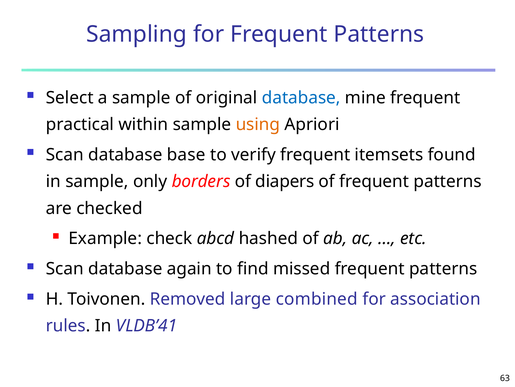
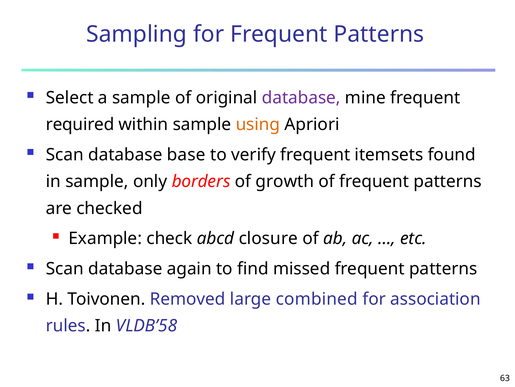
database colour: blue -> purple (301, 97)
practical: practical -> required (80, 124)
diapers: diapers -> growth (285, 181)
hashed: hashed -> closure (268, 238)
VLDB’41: VLDB’41 -> VLDB’58 (147, 325)
